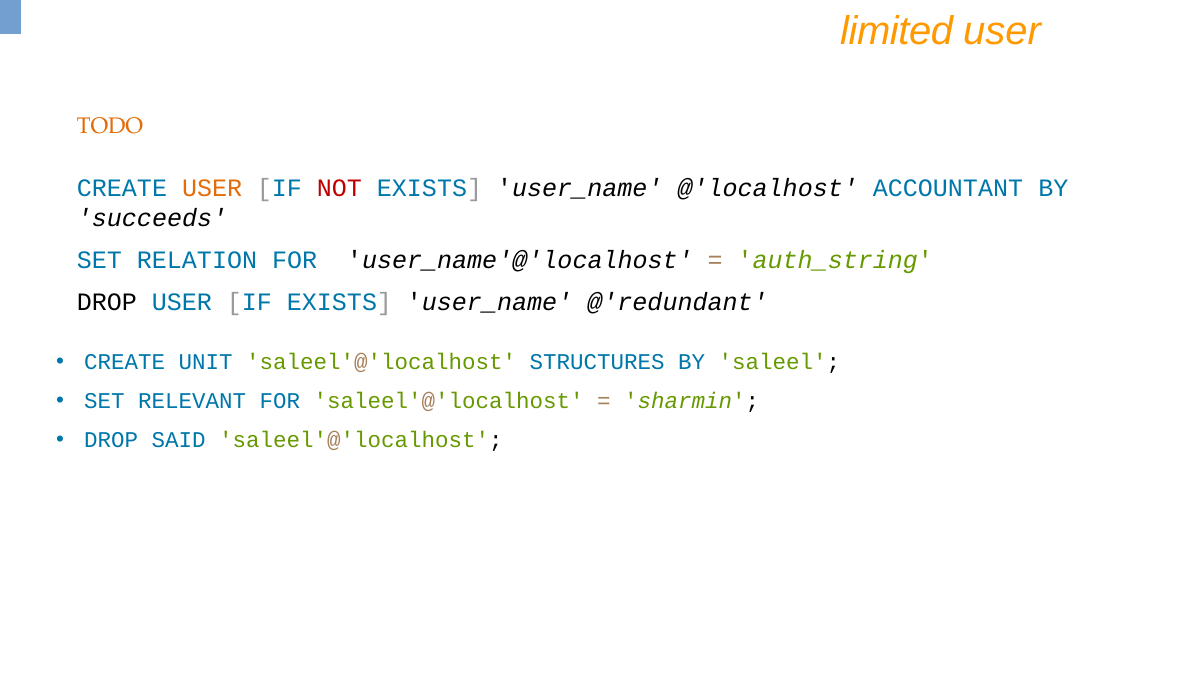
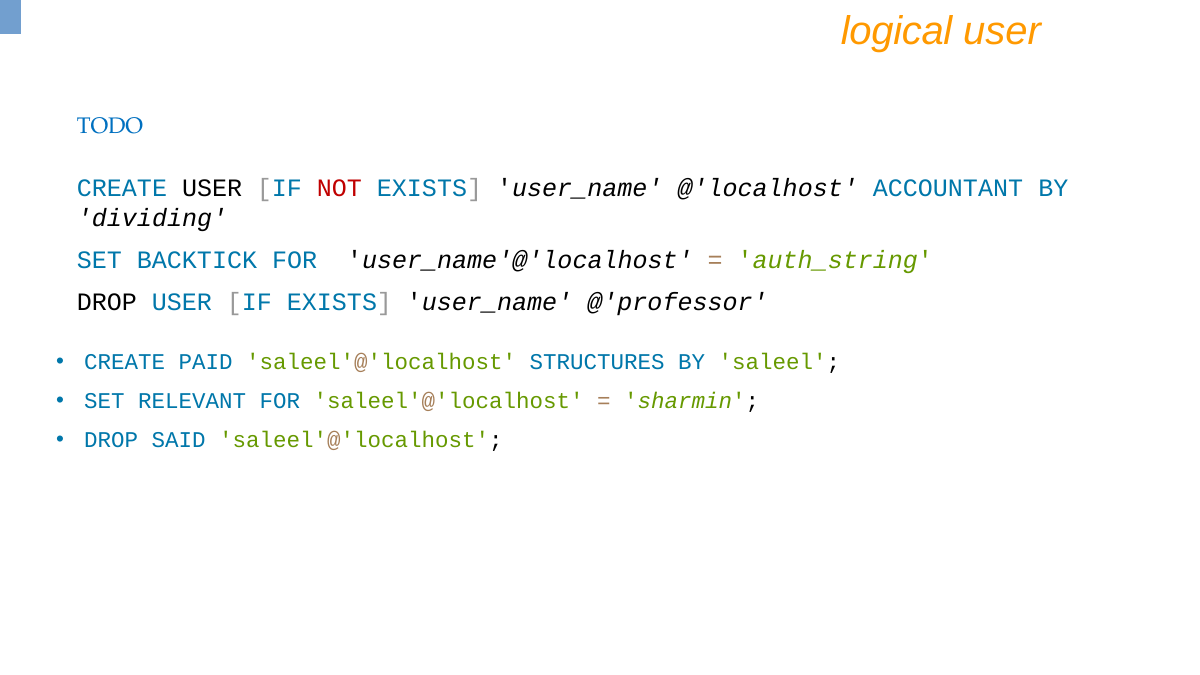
limited: limited -> logical (897, 31)
TODO colour: orange -> blue (110, 126)
USER colour: orange -> black (212, 189)
succeeds: succeeds -> dividing (152, 219)
RELATION: RELATION -> BACKTICK (197, 261)
@'redundant: @'redundant -> @'professor (678, 303)
UNIT: UNIT -> PAID (206, 362)
